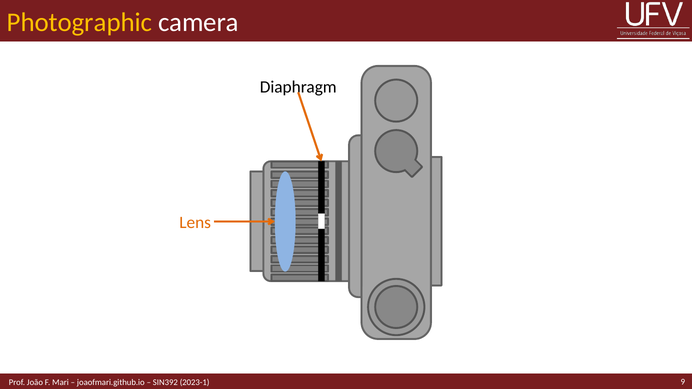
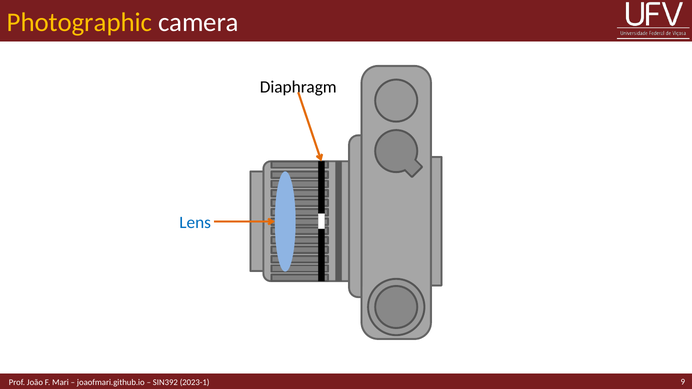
Lens colour: orange -> blue (195, 223)
